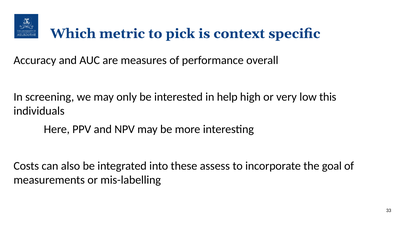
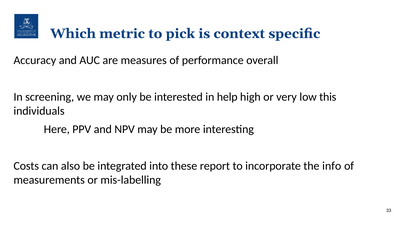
assess: assess -> report (215, 166)
goal: goal -> info (332, 166)
